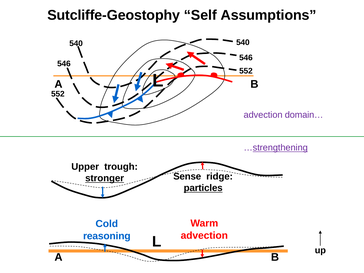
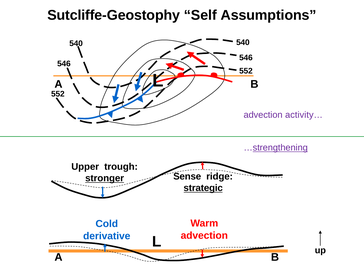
domain…: domain… -> activity… (304, 115)
particles: particles -> strategic (203, 188)
reasoning: reasoning -> derivative (107, 236)
